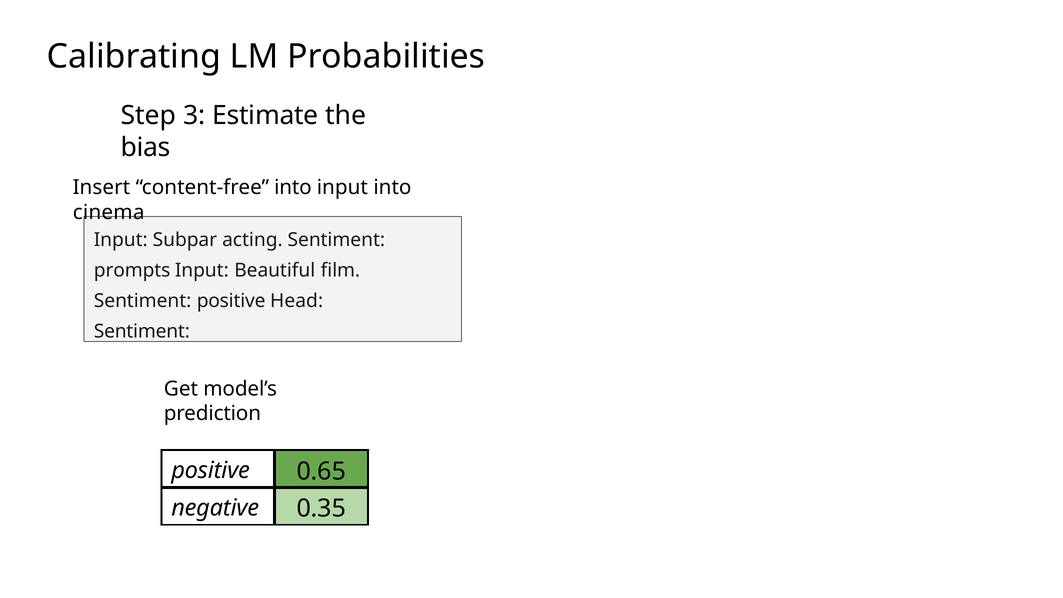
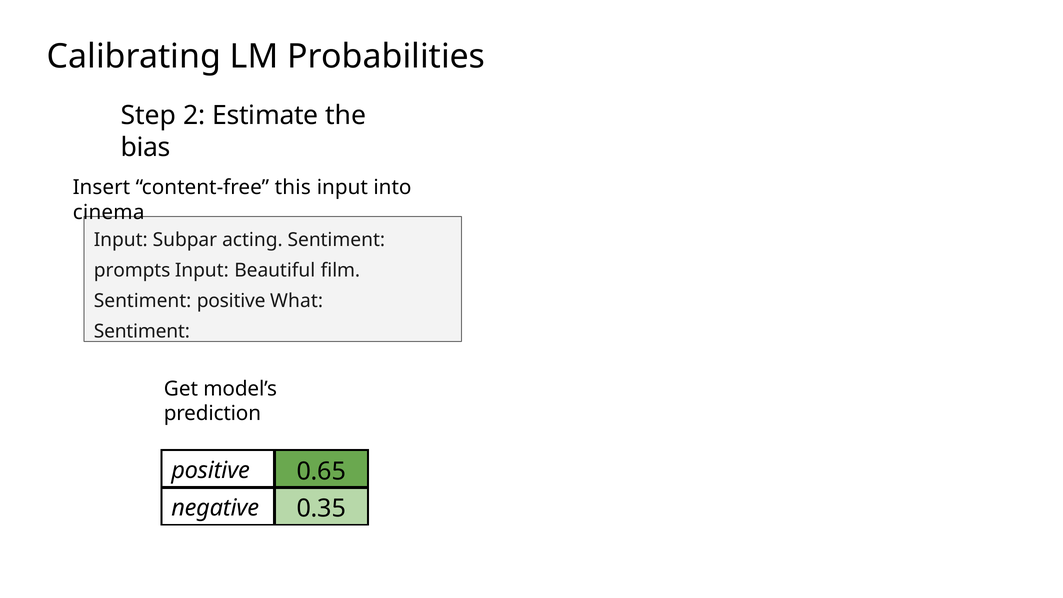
3: 3 -> 2 (194, 115)
content-free into: into -> this (293, 188)
Head: Head -> What (297, 301)
